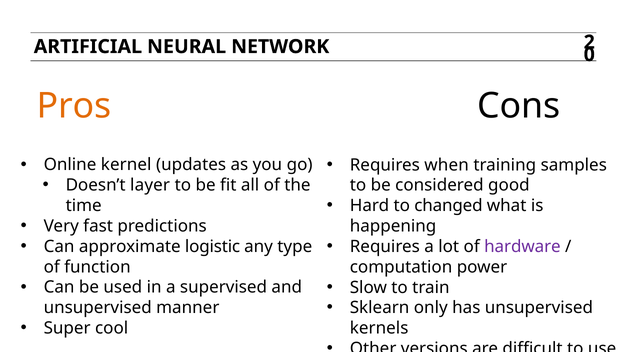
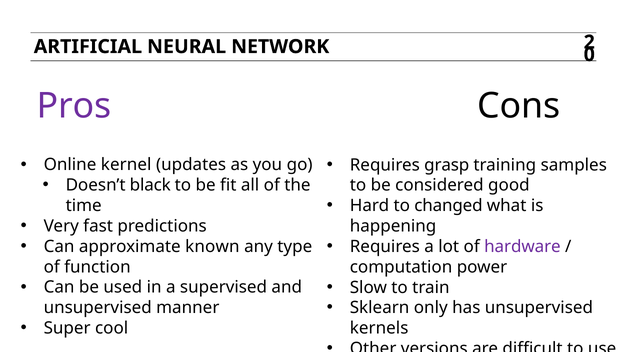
Pros colour: orange -> purple (74, 106)
when: when -> grasp (447, 165)
layer: layer -> black (150, 185)
logistic: logistic -> known (212, 247)
